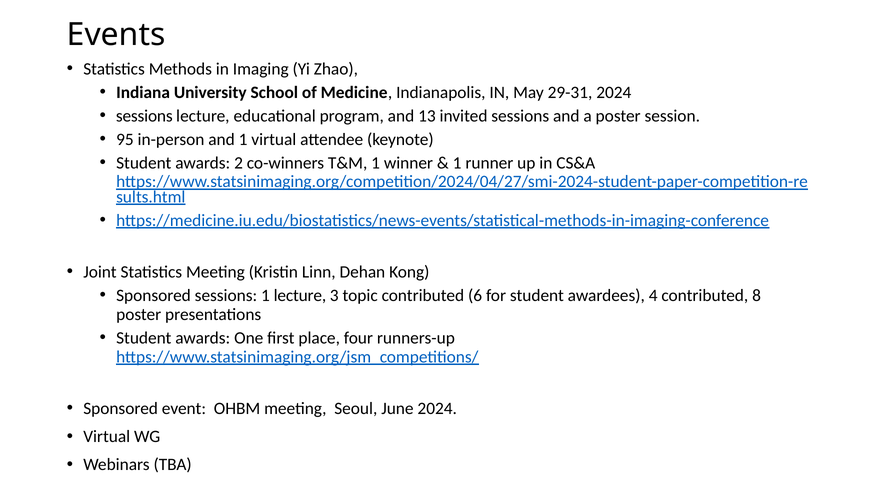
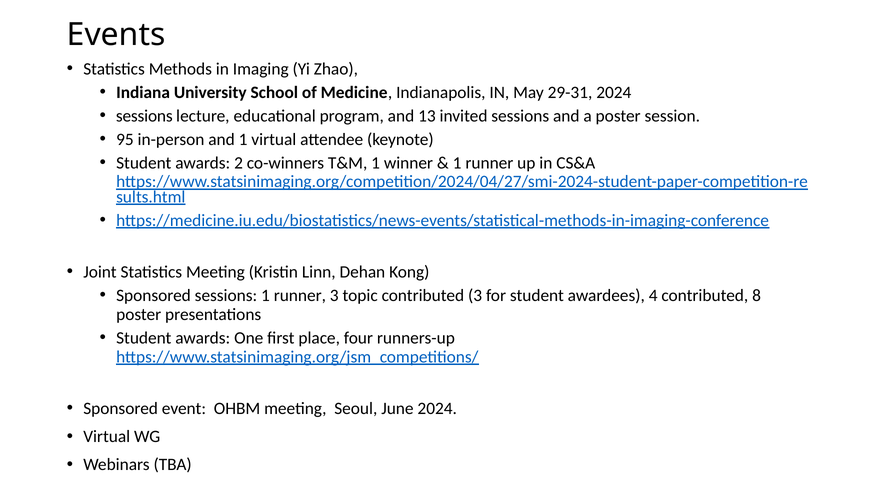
sessions 1 lecture: lecture -> runner (300, 296)
contributed 6: 6 -> 3 (475, 296)
